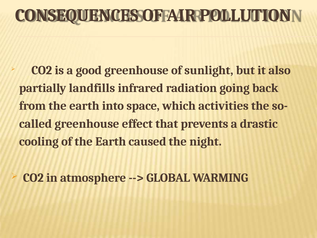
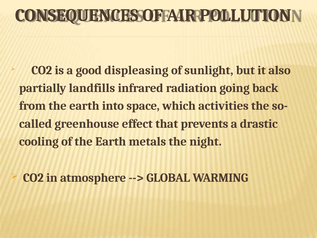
good greenhouse: greenhouse -> displeasing (136, 70)
caused: caused -> metals (147, 141)
